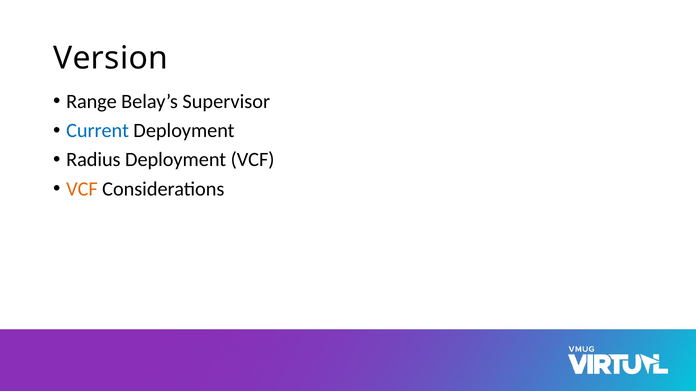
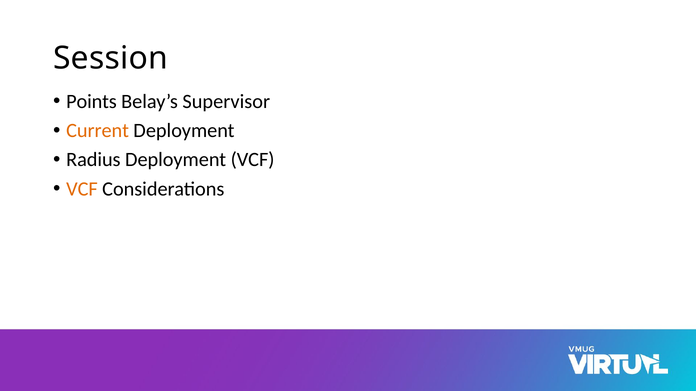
Version: Version -> Session (111, 58)
Range: Range -> Points (91, 102)
Current colour: blue -> orange (98, 131)
